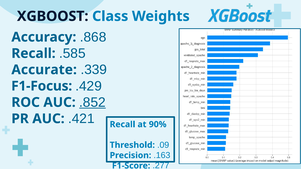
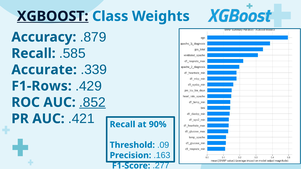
XGBOOST underline: none -> present (53, 16)
.868: .868 -> .879 (93, 37)
F1-Focus: F1-Focus -> F1-Rows (42, 86)
